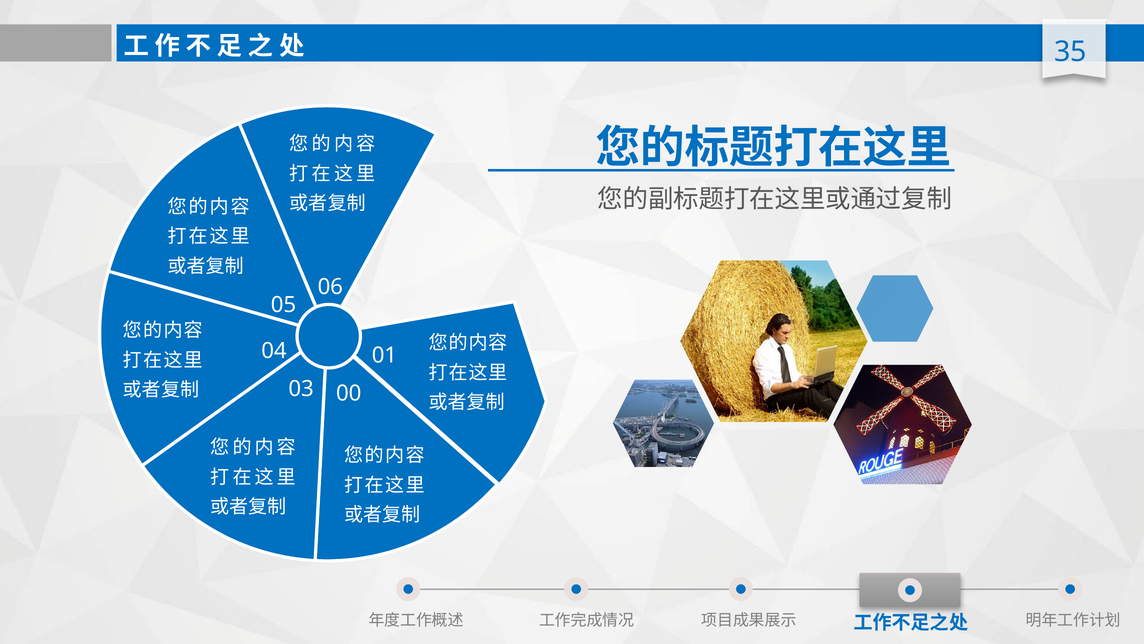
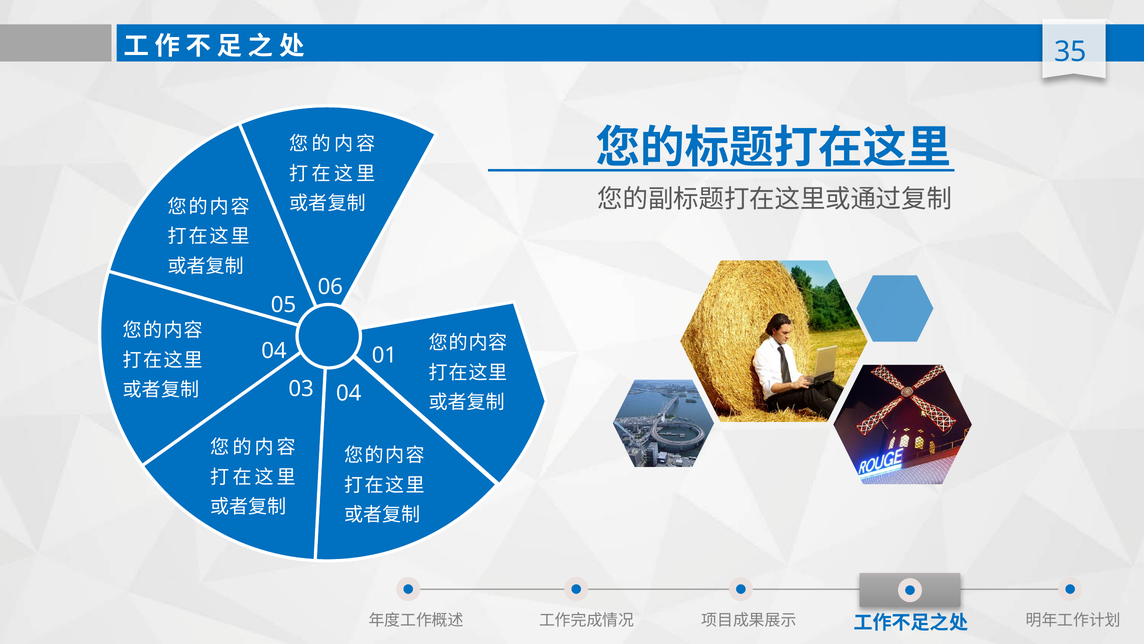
03 00: 00 -> 04 (349, 393)
